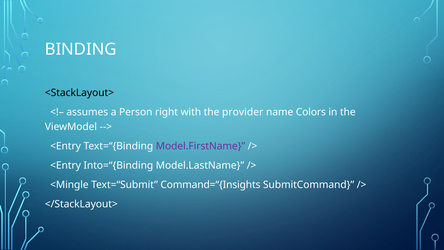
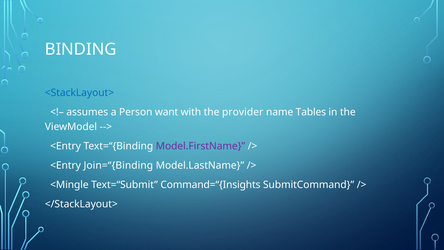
<StackLayout> colour: black -> blue (79, 93)
right: right -> want (167, 112)
Colors: Colors -> Tables (311, 112)
Into=“{Binding: Into=“{Binding -> Join=“{Binding (118, 165)
